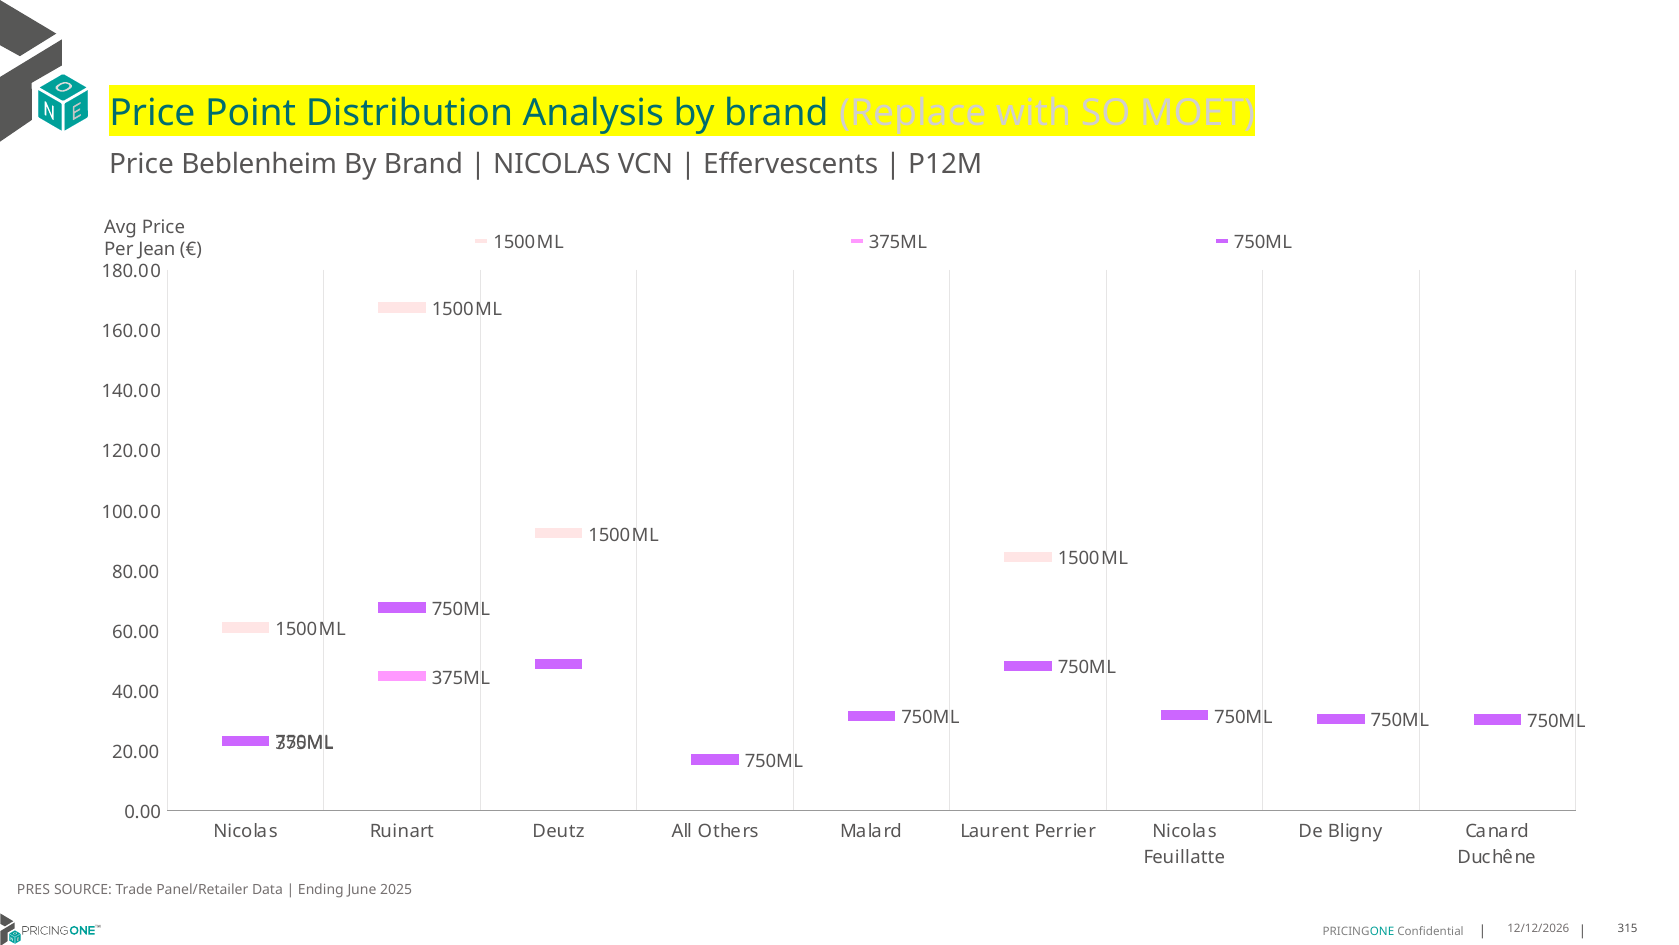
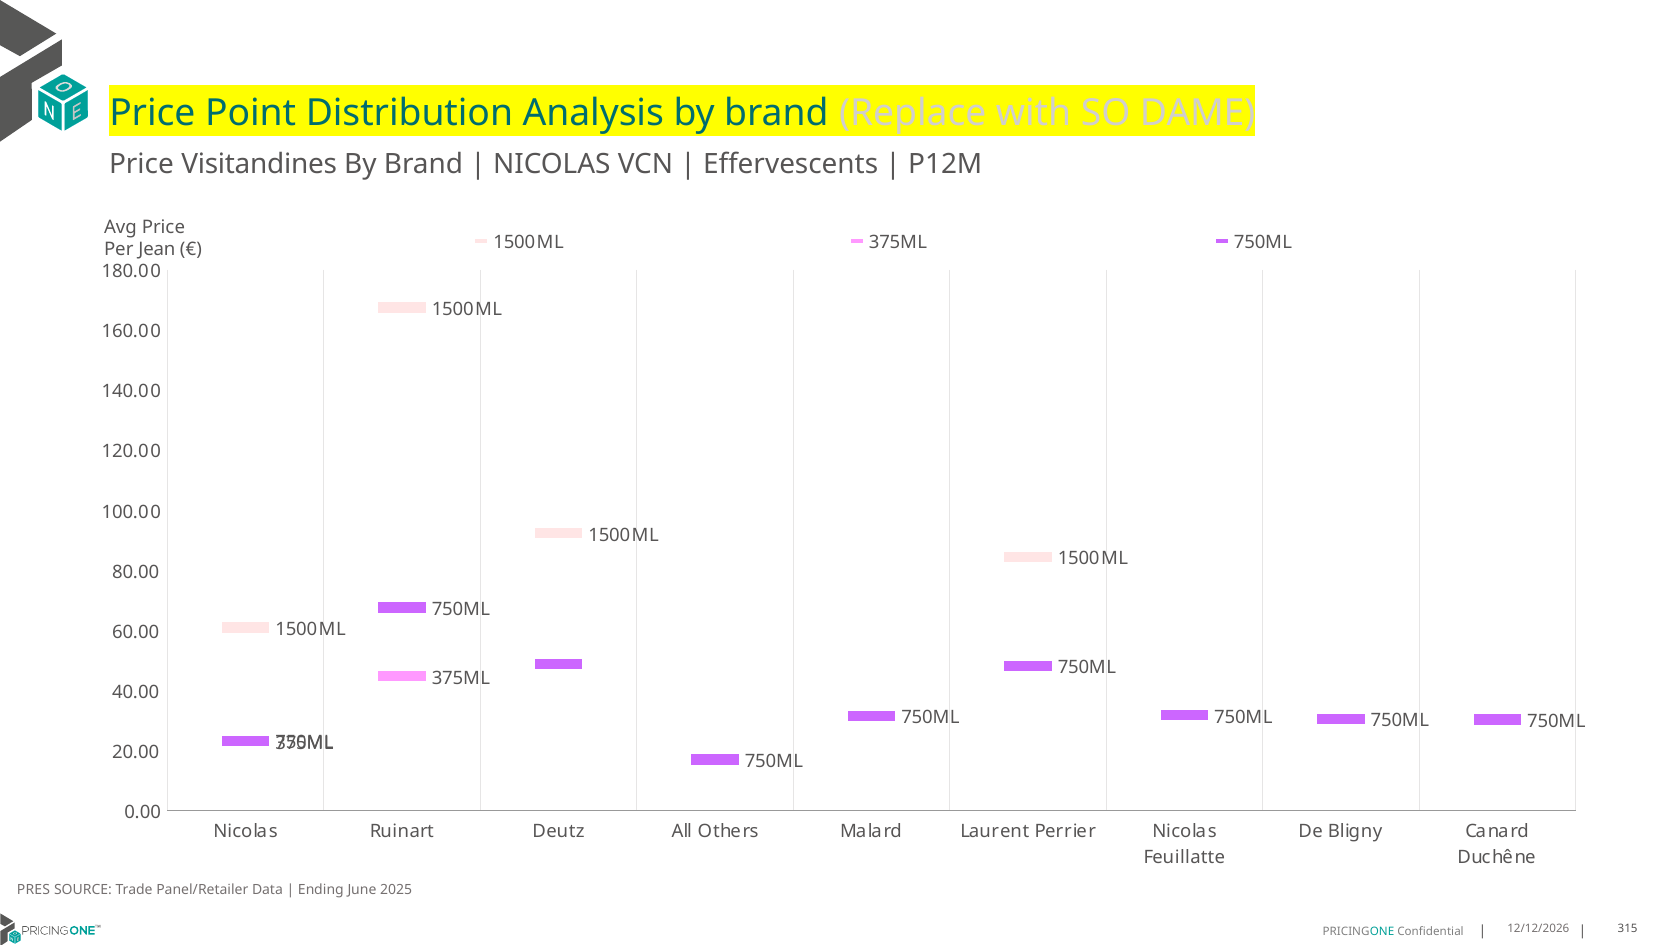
MOET: MOET -> DAME (1198, 113)
Beblenheim: Beblenheim -> Visitandines (259, 164)
